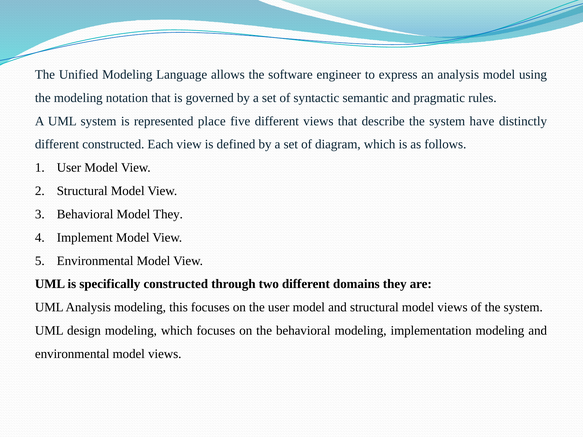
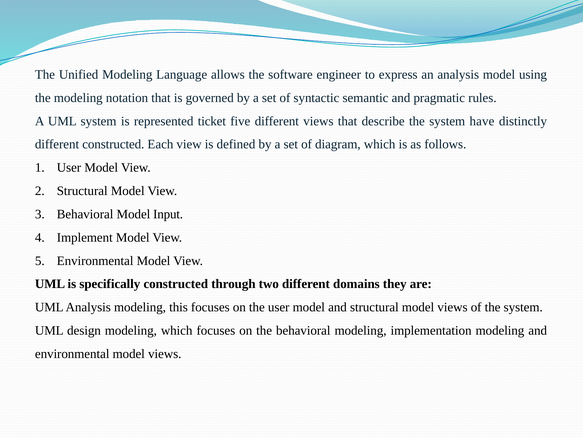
place: place -> ticket (212, 121)
Model They: They -> Input (168, 214)
